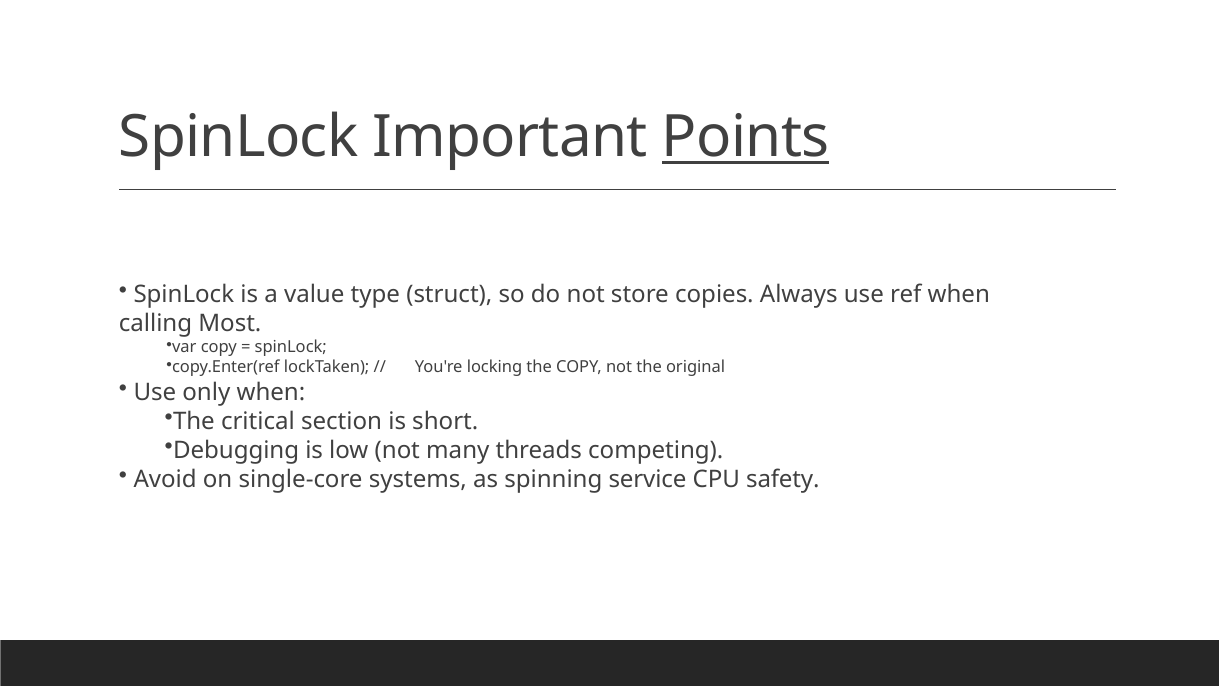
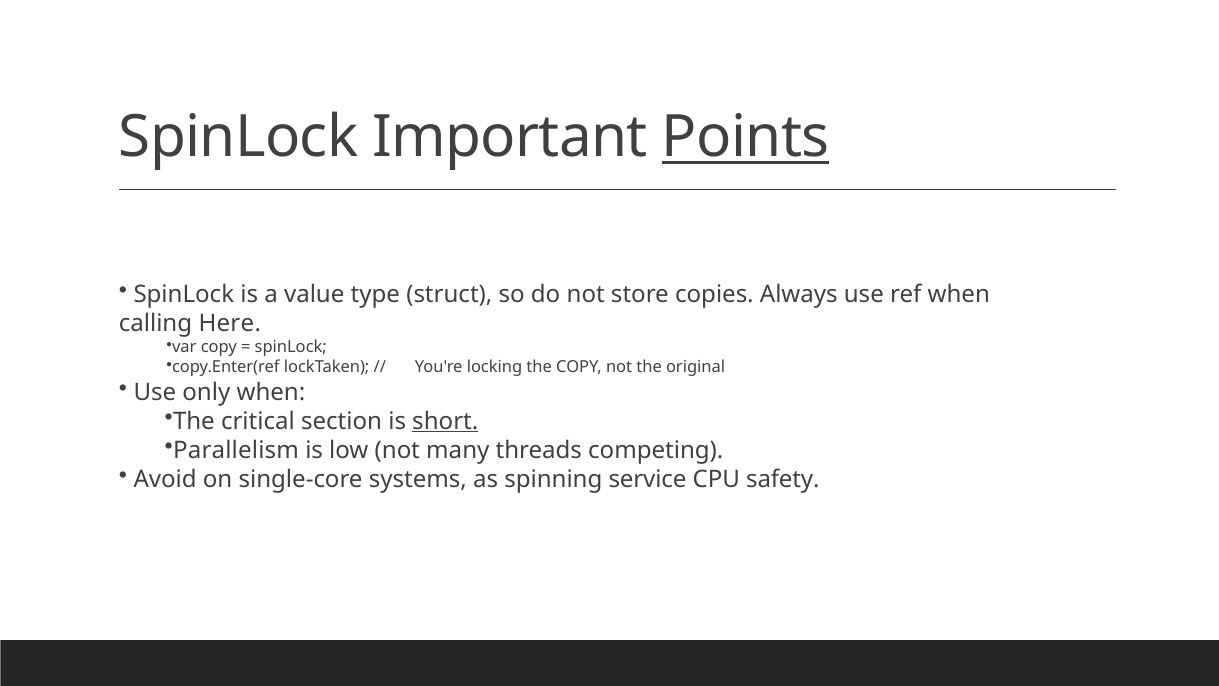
Most: Most -> Here (230, 324)
short underline: none -> present (445, 421)
Debugging: Debugging -> Parallelism (236, 450)
